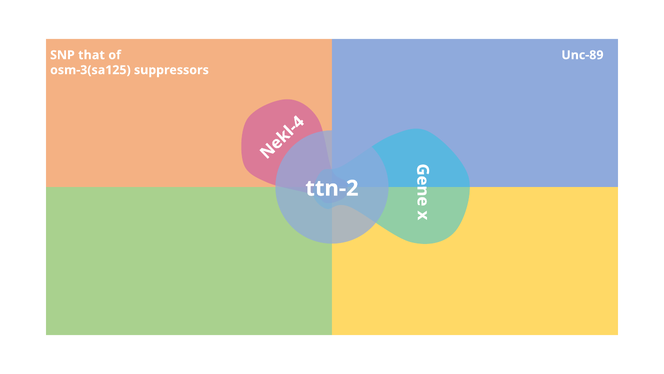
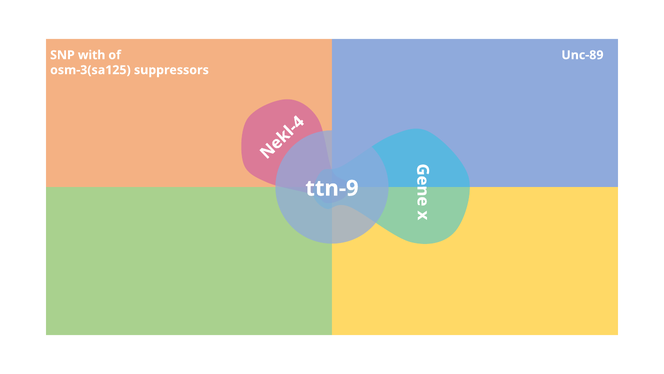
that: that -> with (92, 55)
ttn-2: ttn-2 -> ttn-9 (332, 188)
